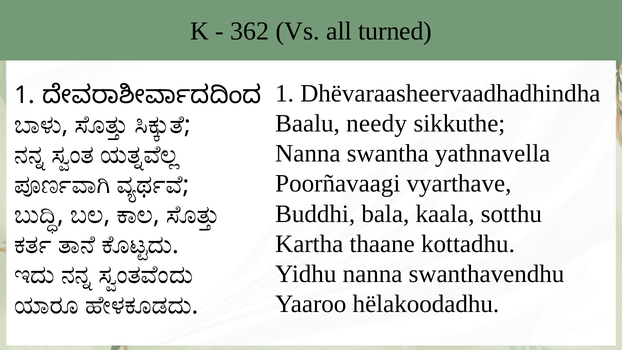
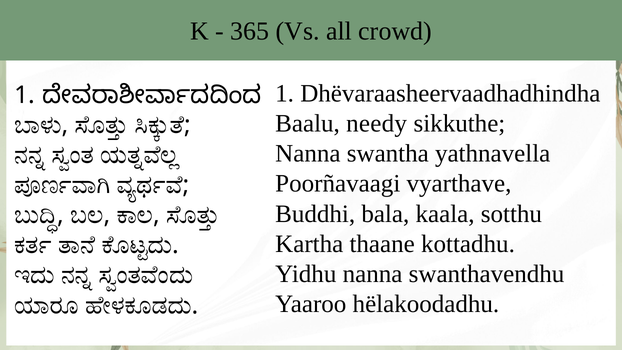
362: 362 -> 365 (250, 31)
turned: turned -> crowd (395, 31)
